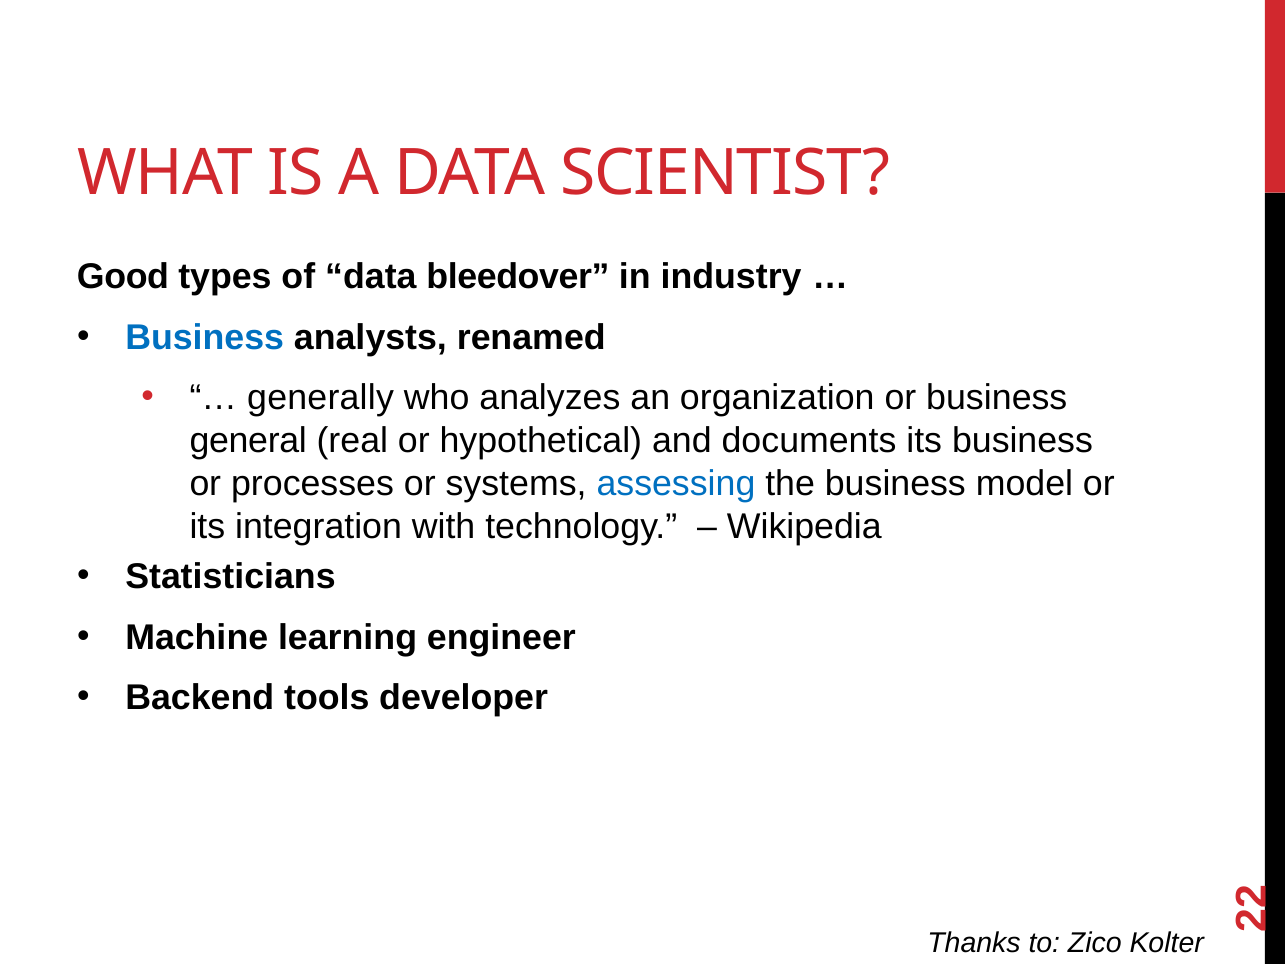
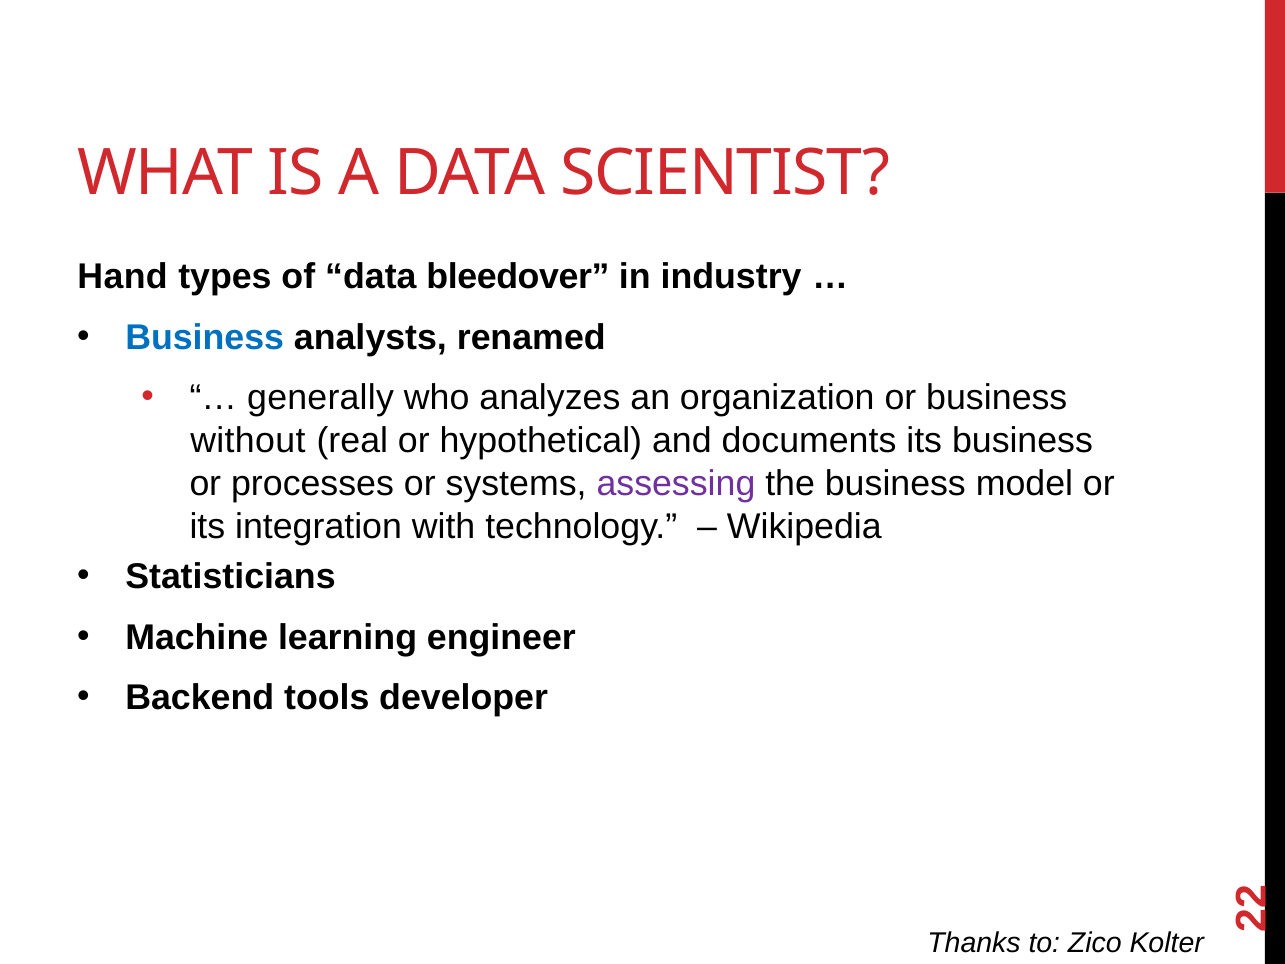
Good: Good -> Hand (123, 277)
general: general -> without (248, 441)
assessing colour: blue -> purple (676, 484)
